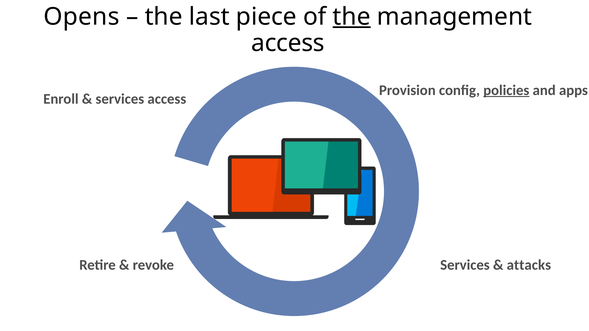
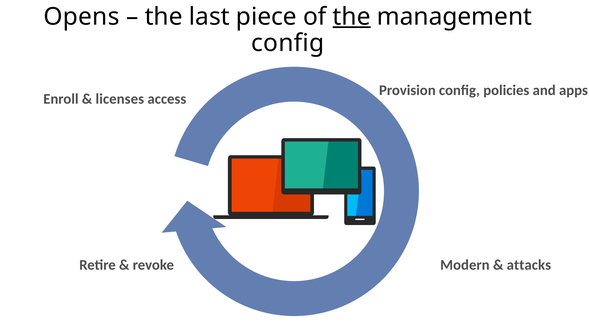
access: access -> config (288, 43)
policies underline: present -> none (506, 90)
services: services -> licenses (120, 99)
Services: Services -> Modern (465, 265)
